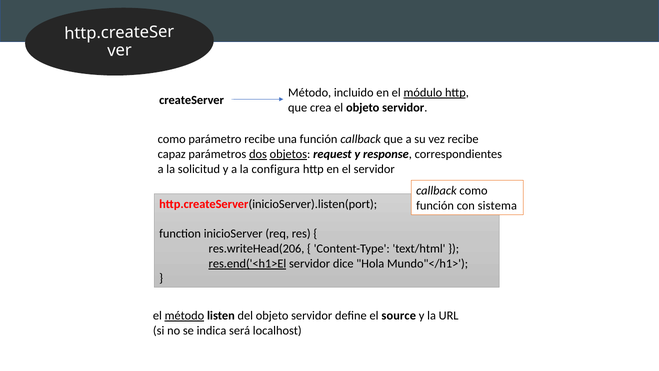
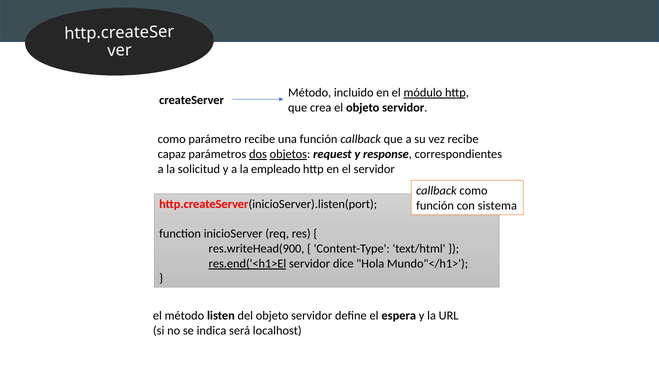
configura: configura -> empleado (276, 169)
res.writeHead(206: res.writeHead(206 -> res.writeHead(900 (257, 249)
método underline: present -> none (184, 315)
source: source -> espera (399, 315)
